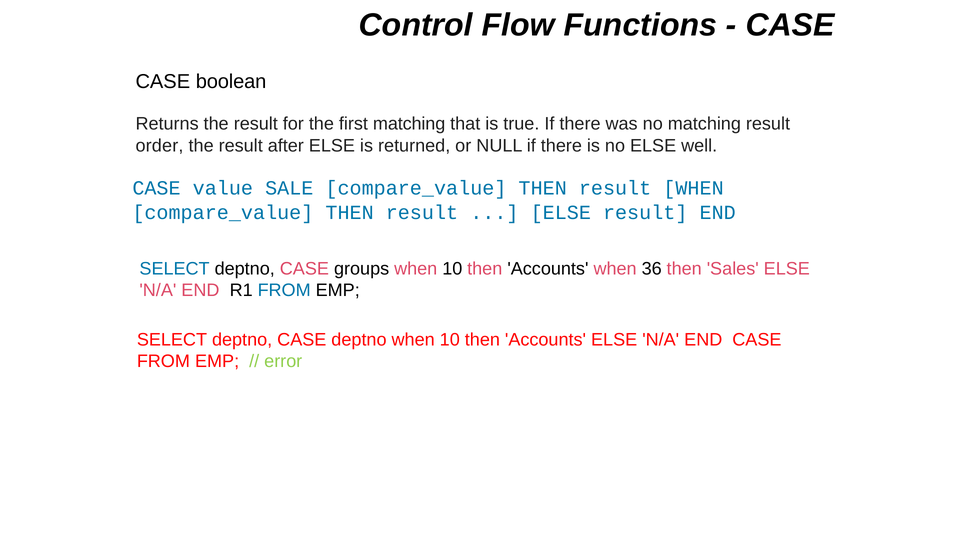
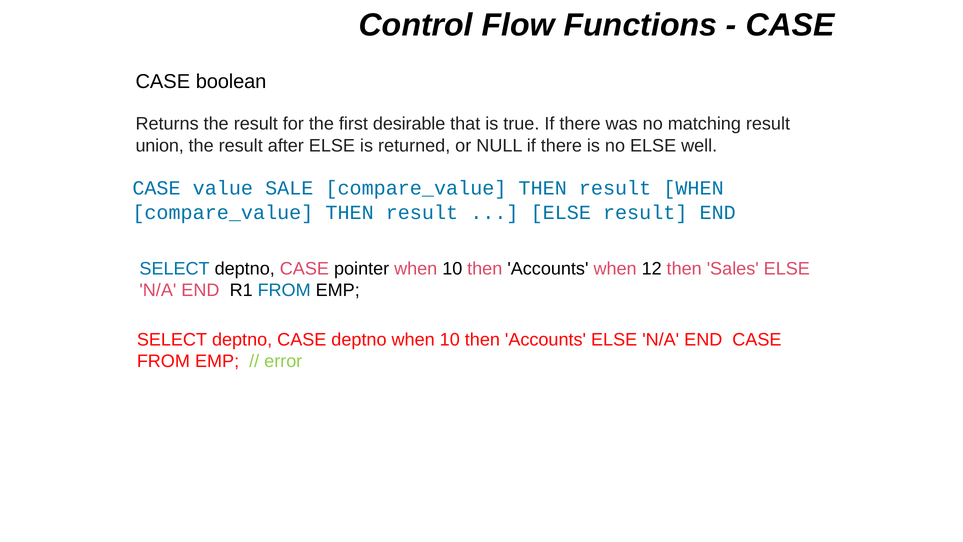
first matching: matching -> desirable (409, 124)
order: order -> union (160, 146)
groups: groups -> pointer (362, 268)
36: 36 -> 12 (652, 268)
